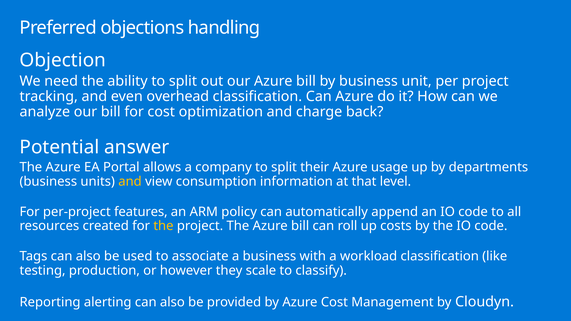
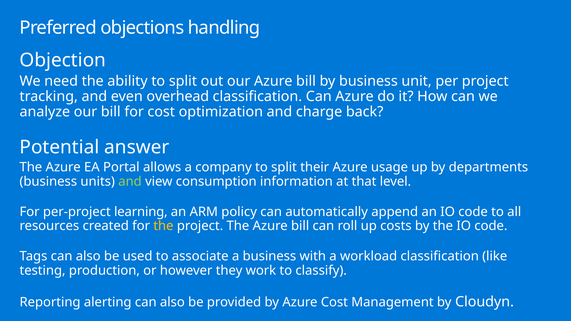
and colour: yellow -> light green (130, 181)
features: features -> learning (141, 212)
scale: scale -> work (261, 271)
